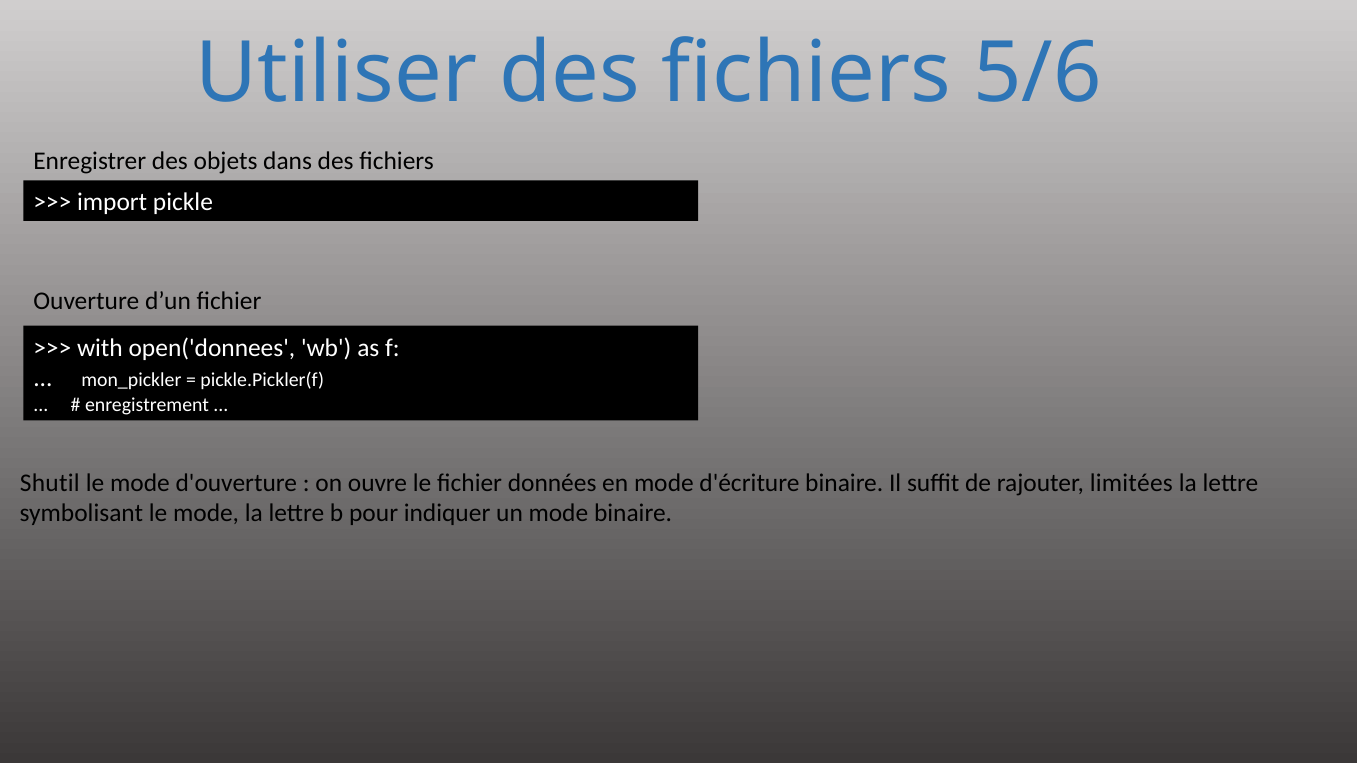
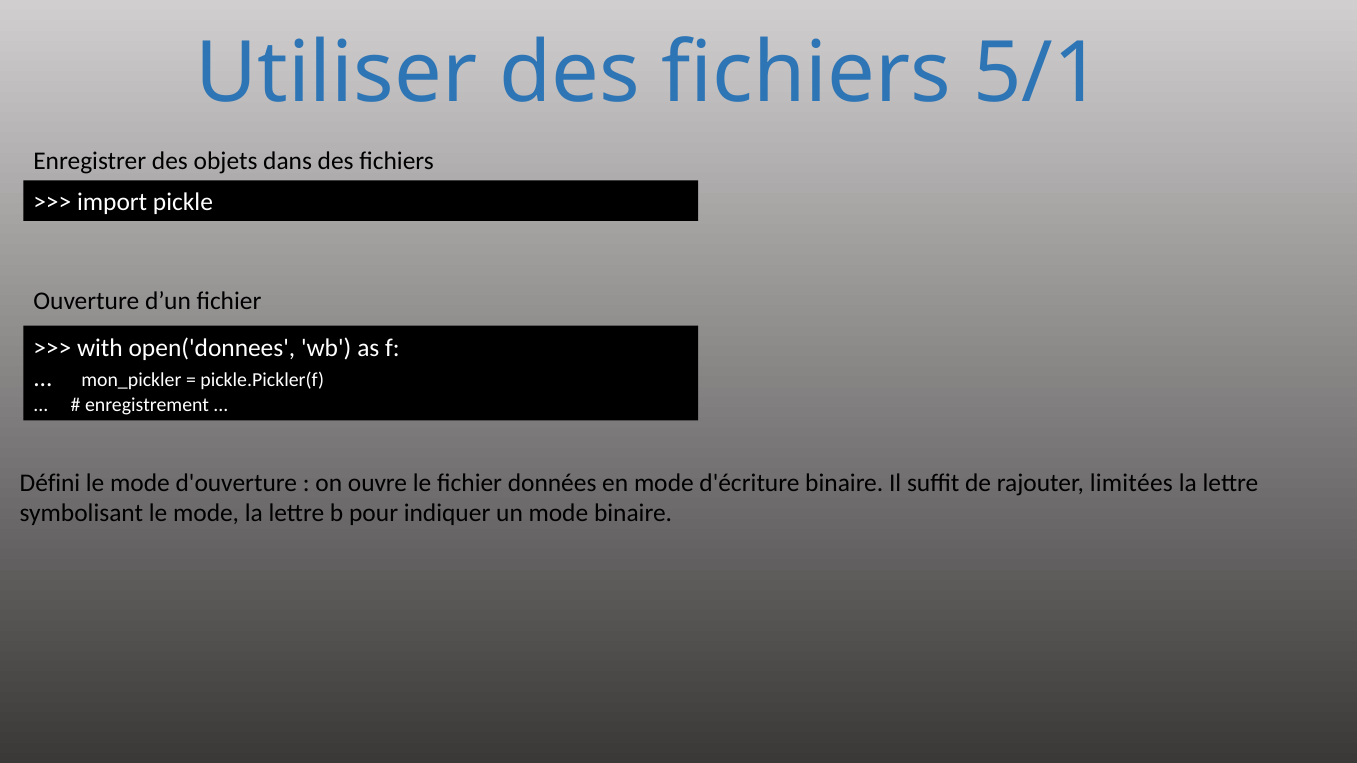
5/6: 5/6 -> 5/1 (1038, 73)
Shutil: Shutil -> Défini (50, 483)
